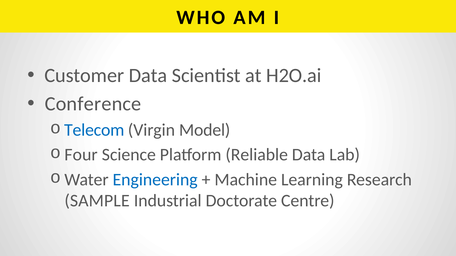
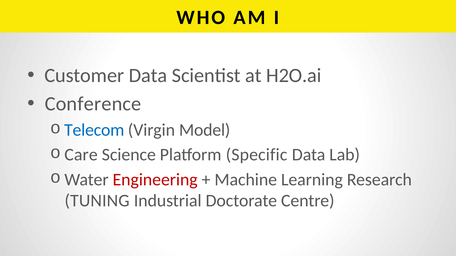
Four: Four -> Care (81, 155)
Reliable: Reliable -> Specific (257, 155)
Engineering colour: blue -> red (155, 180)
SAMPLE: SAMPLE -> TUNING (97, 201)
